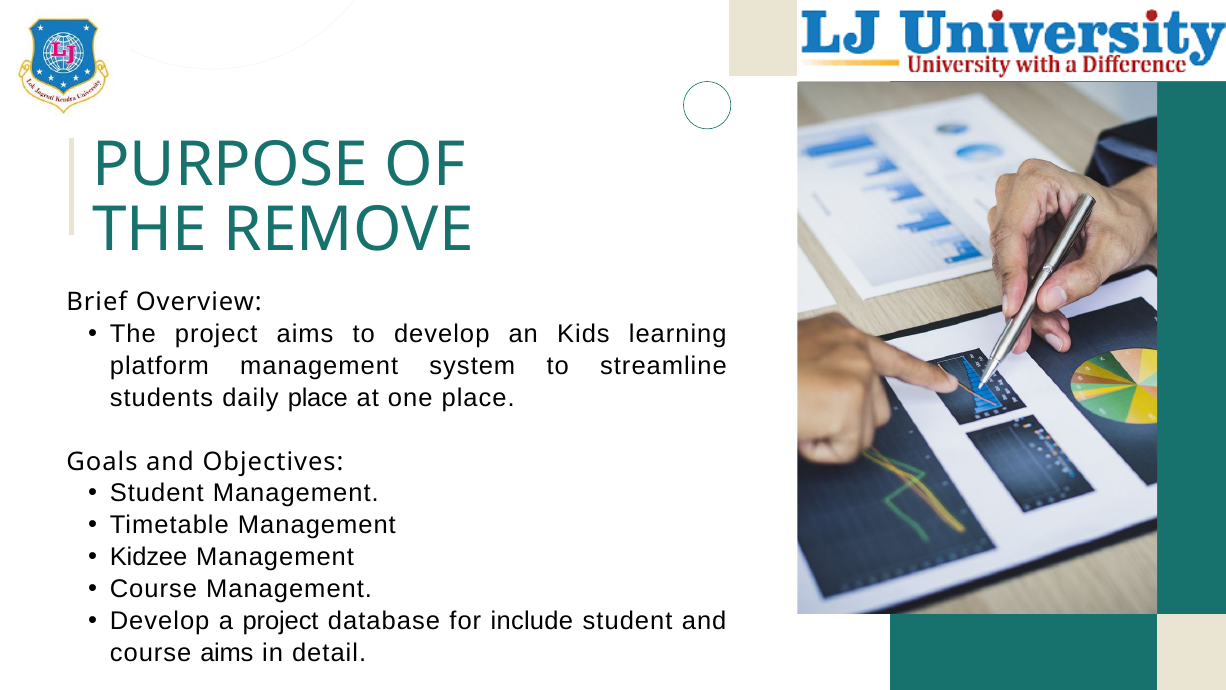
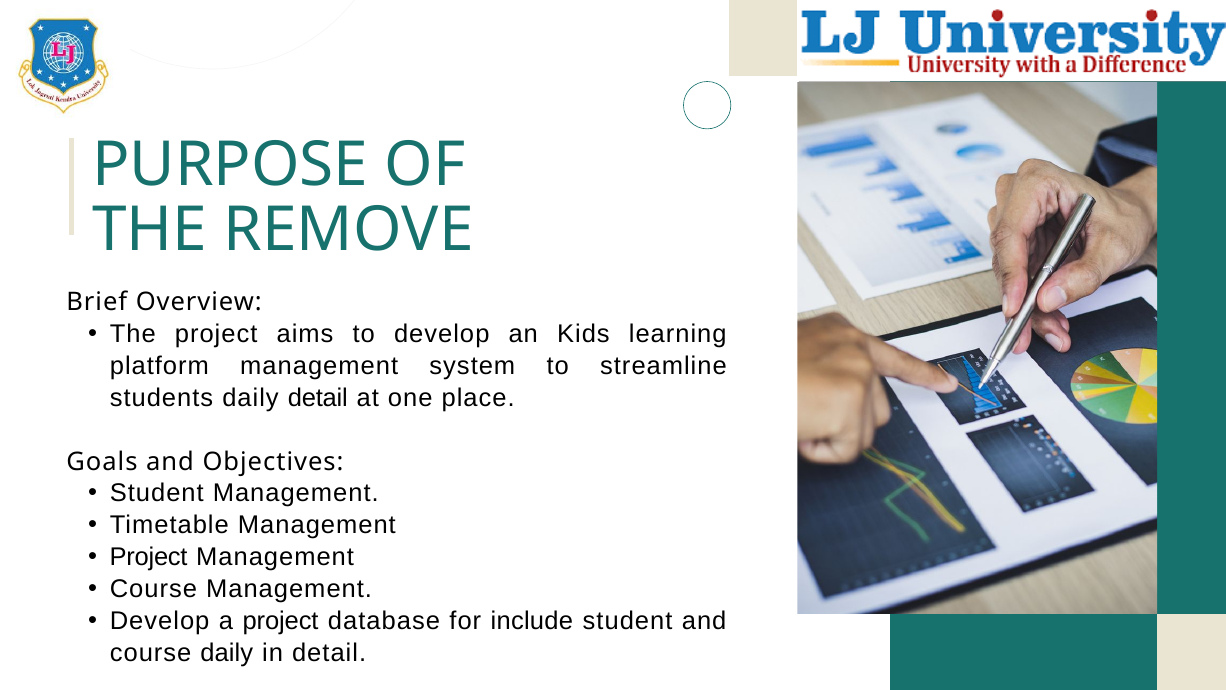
daily place: place -> detail (318, 398)
Kidzee: Kidzee -> Project (149, 557)
course aims: aims -> daily (227, 653)
